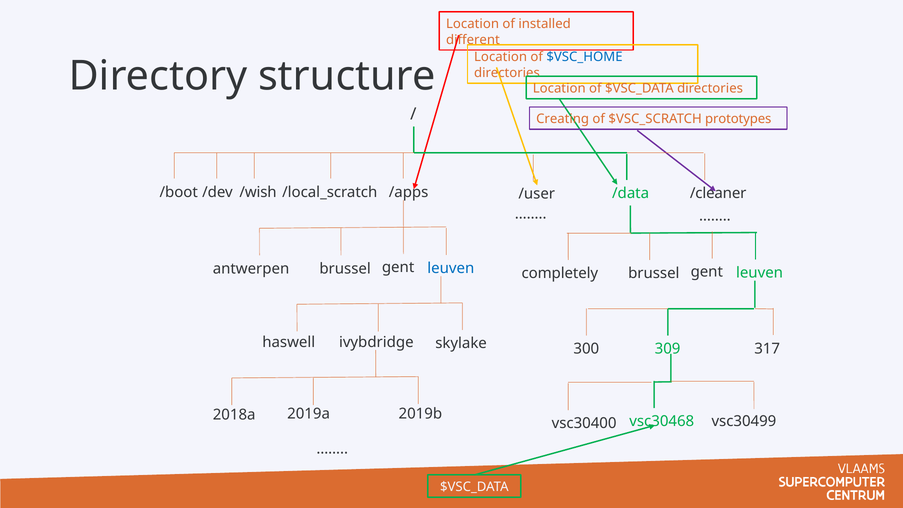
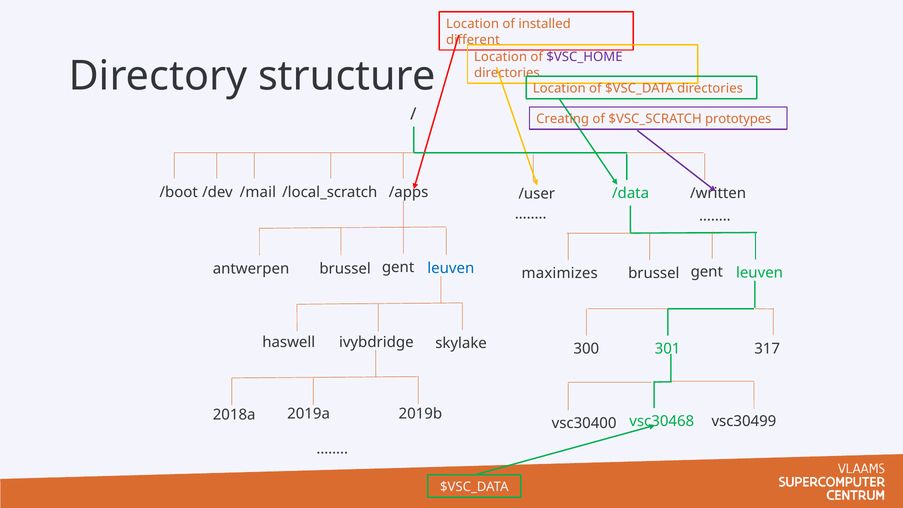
$VSC_HOME colour: blue -> purple (585, 57)
/wish: /wish -> /mail (258, 192)
/cleaner: /cleaner -> /written (718, 193)
completely: completely -> maximizes (560, 273)
309: 309 -> 301 (668, 349)
